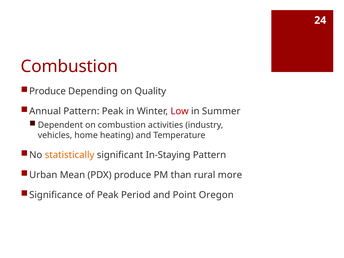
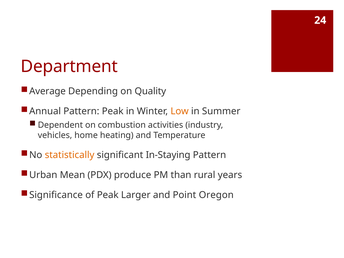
Combustion: Combustion -> Department (69, 67)
Produce: Produce -> Average (47, 91)
Low colour: red -> orange (180, 111)
more: more -> years (230, 175)
Period: Period -> Larger (136, 195)
